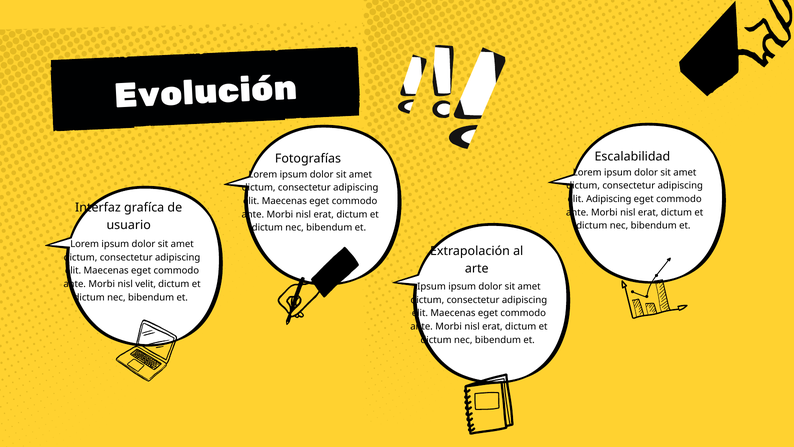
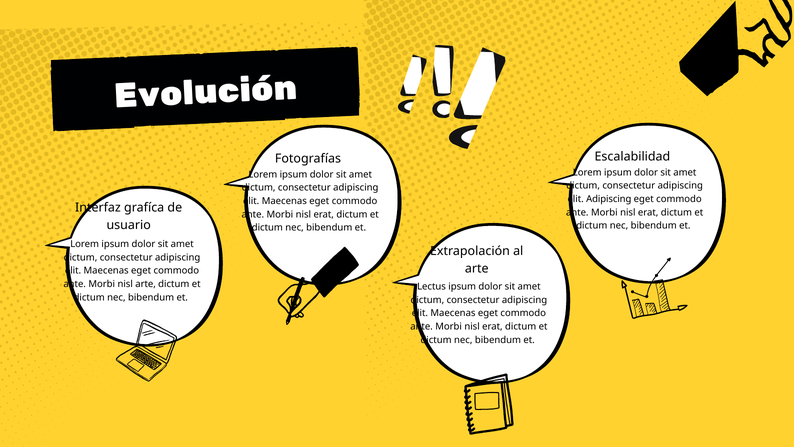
nisl velit: velit -> arte (146, 284)
Ipsum: Ipsum -> Lectus (432, 286)
